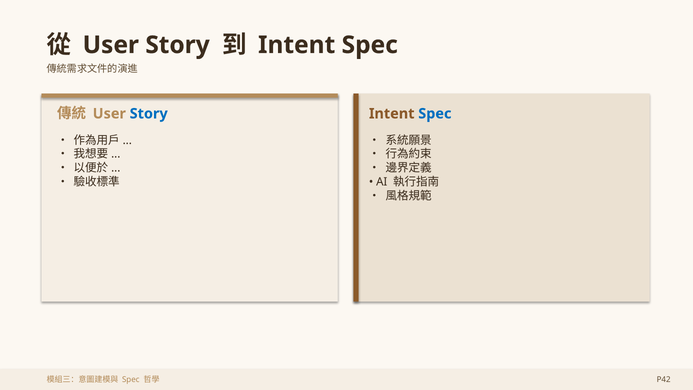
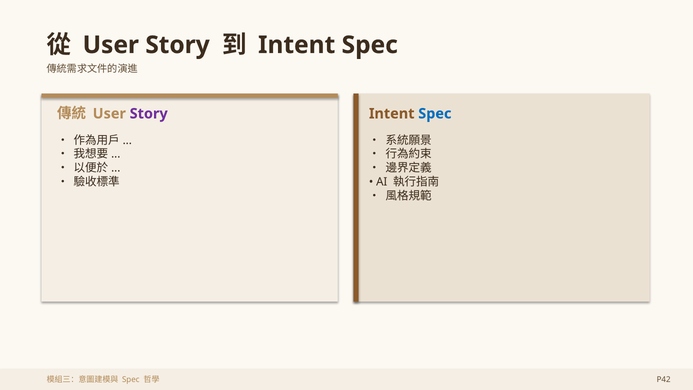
Story colour: blue -> purple (149, 114)
